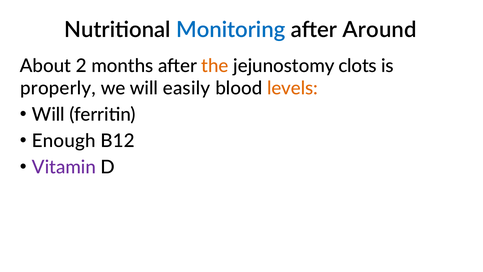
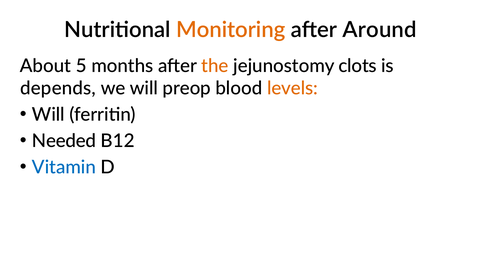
Monitoring colour: blue -> orange (231, 30)
2: 2 -> 5 (81, 66)
properly: properly -> depends (58, 88)
easily: easily -> preop (187, 88)
Enough: Enough -> Needed (64, 141)
Vitamin colour: purple -> blue (64, 167)
